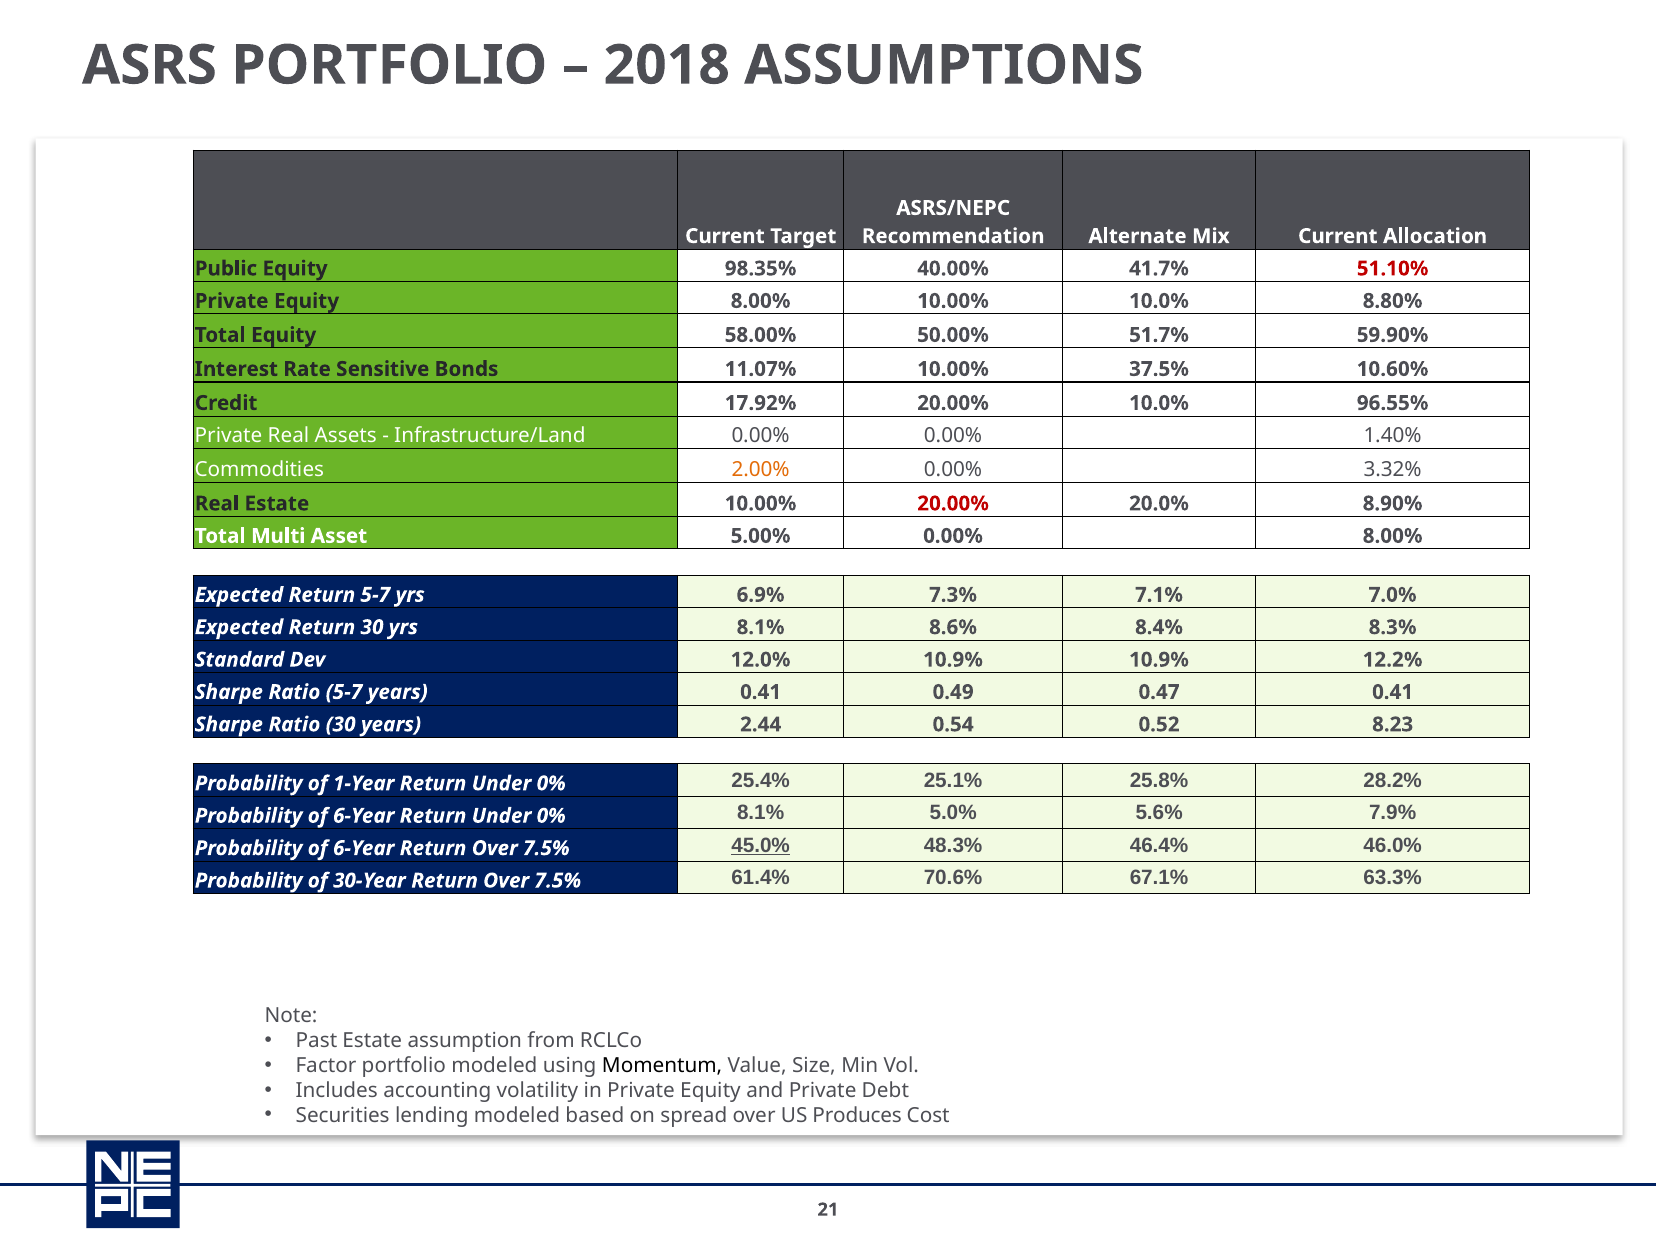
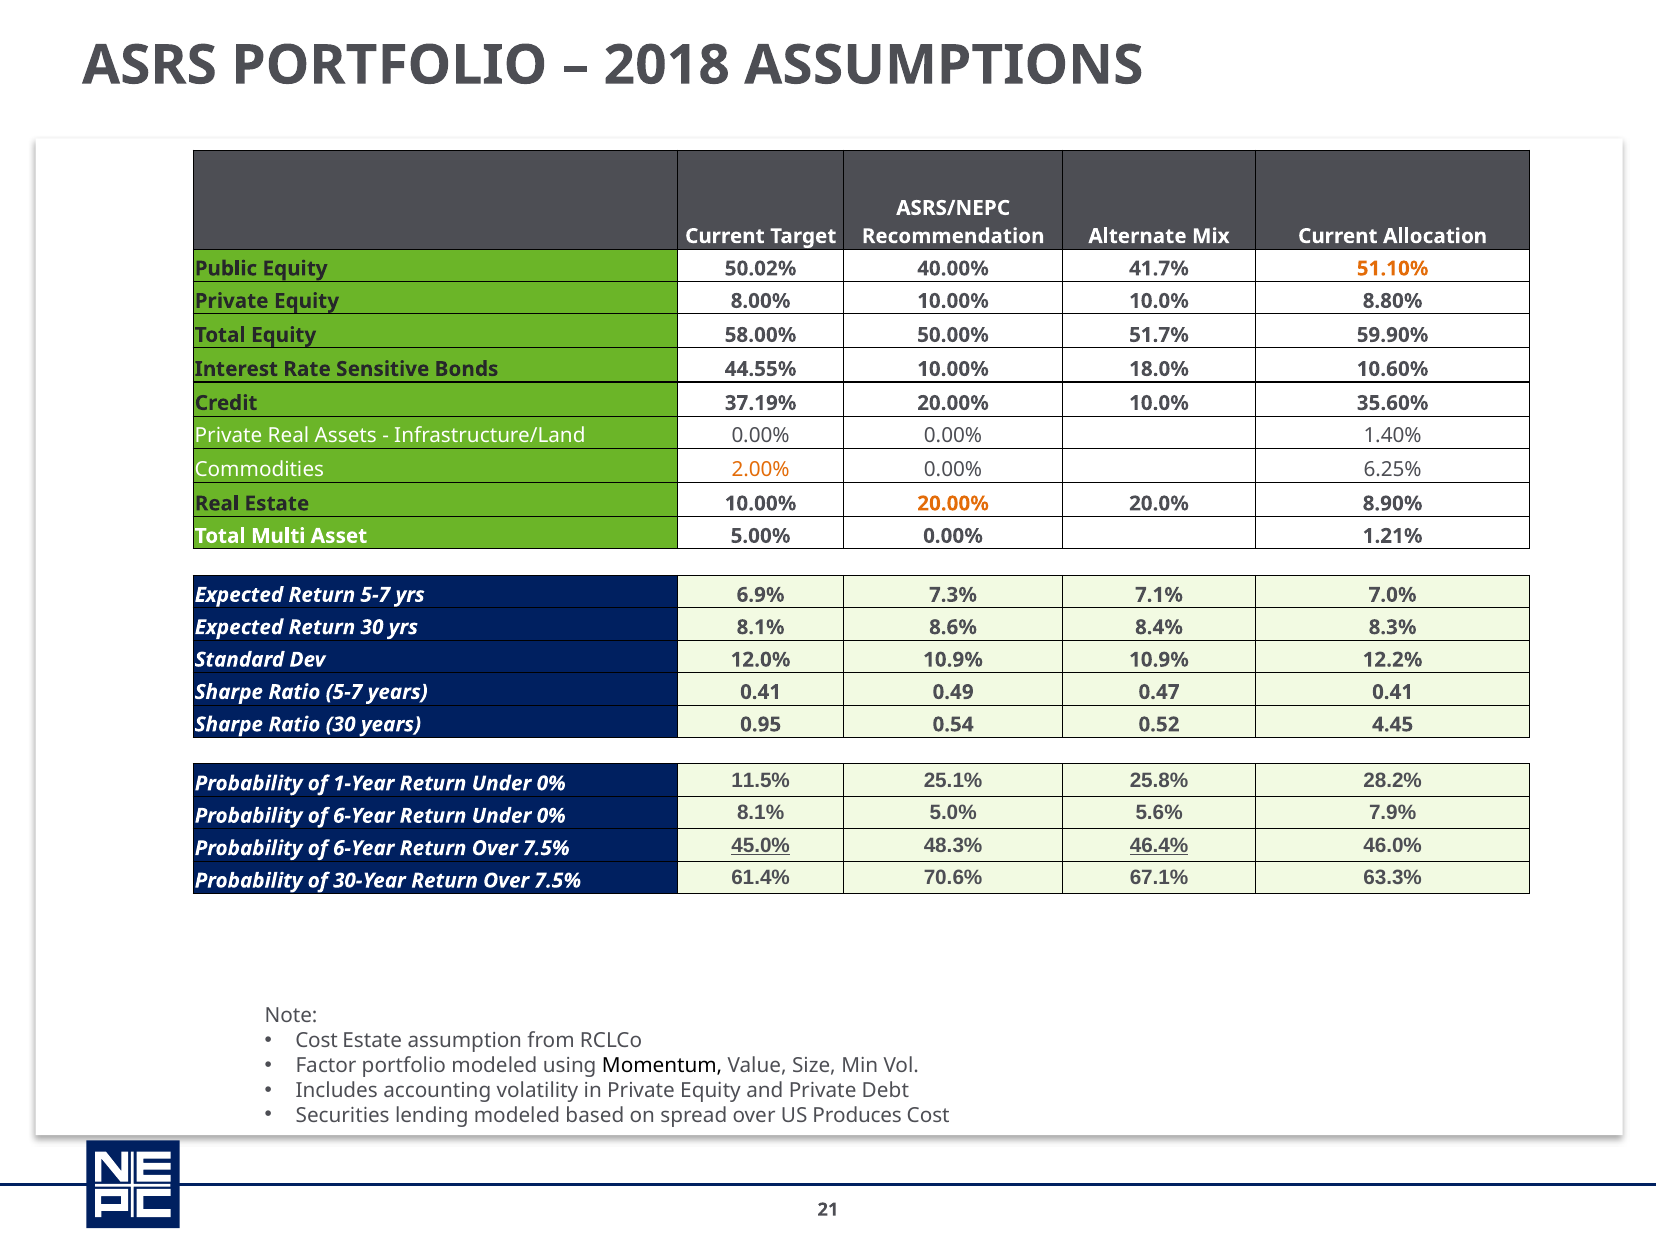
98.35%: 98.35% -> 50.02% (761, 269)
51.10% colour: red -> orange (1393, 269)
11.07%: 11.07% -> 44.55% (761, 369)
37.5%: 37.5% -> 18.0% (1159, 369)
17.92%: 17.92% -> 37.19% (761, 403)
96.55%: 96.55% -> 35.60% (1393, 403)
3.32%: 3.32% -> 6.25% (1393, 470)
20.00% colour: red -> orange (953, 504)
0.00% 8.00%: 8.00% -> 1.21% (1393, 536)
2.44: 2.44 -> 0.95 (761, 725)
8.23: 8.23 -> 4.45 (1393, 725)
25.4%: 25.4% -> 11.5% (761, 780)
46.4% underline: none -> present (1159, 845)
Past: Past -> Cost (317, 1040)
